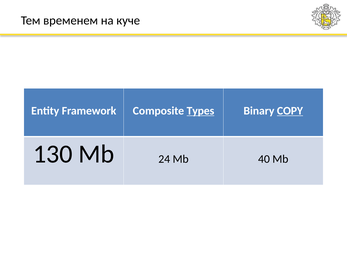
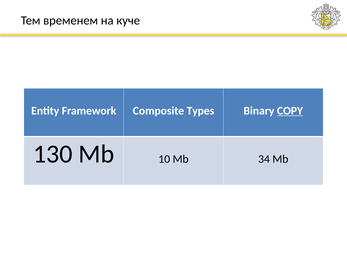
Types underline: present -> none (200, 111)
24: 24 -> 10 (164, 159)
40: 40 -> 34 (264, 159)
